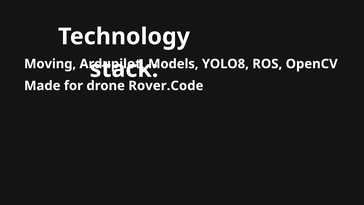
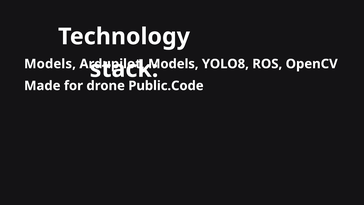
Moving: Moving -> Models (50, 64)
Rover.Code: Rover.Code -> Public.Code (166, 86)
